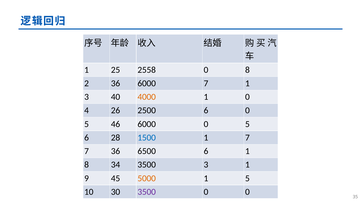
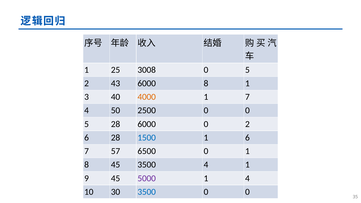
2558: 2558 -> 3008 (147, 70)
8: 8 -> 5 (247, 70)
2 36: 36 -> 43 (116, 83)
6000 7: 7 -> 8 (206, 83)
1 0: 0 -> 7 (247, 97)
26: 26 -> 50 (116, 111)
2500 6: 6 -> 0 (206, 111)
5 46: 46 -> 28 (116, 124)
6000 0 5: 5 -> 2 (247, 124)
1 7: 7 -> 6 (247, 138)
7 36: 36 -> 57 (116, 151)
6500 6: 6 -> 0 (206, 151)
8 34: 34 -> 45 (116, 165)
3500 3: 3 -> 4 (206, 165)
5000 colour: orange -> purple (147, 178)
1 5: 5 -> 4 (247, 178)
3500 colour: purple -> blue (147, 192)
